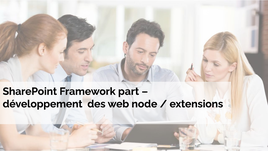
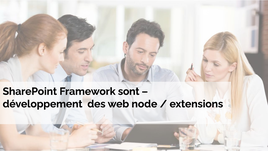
part: part -> sont (129, 91)
